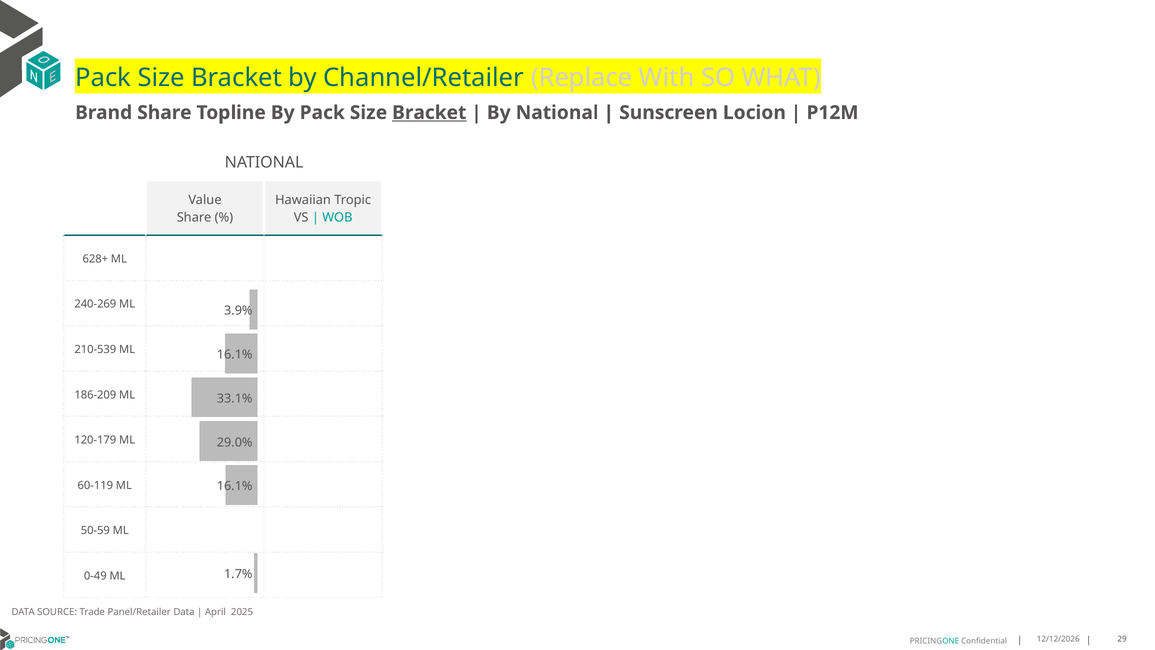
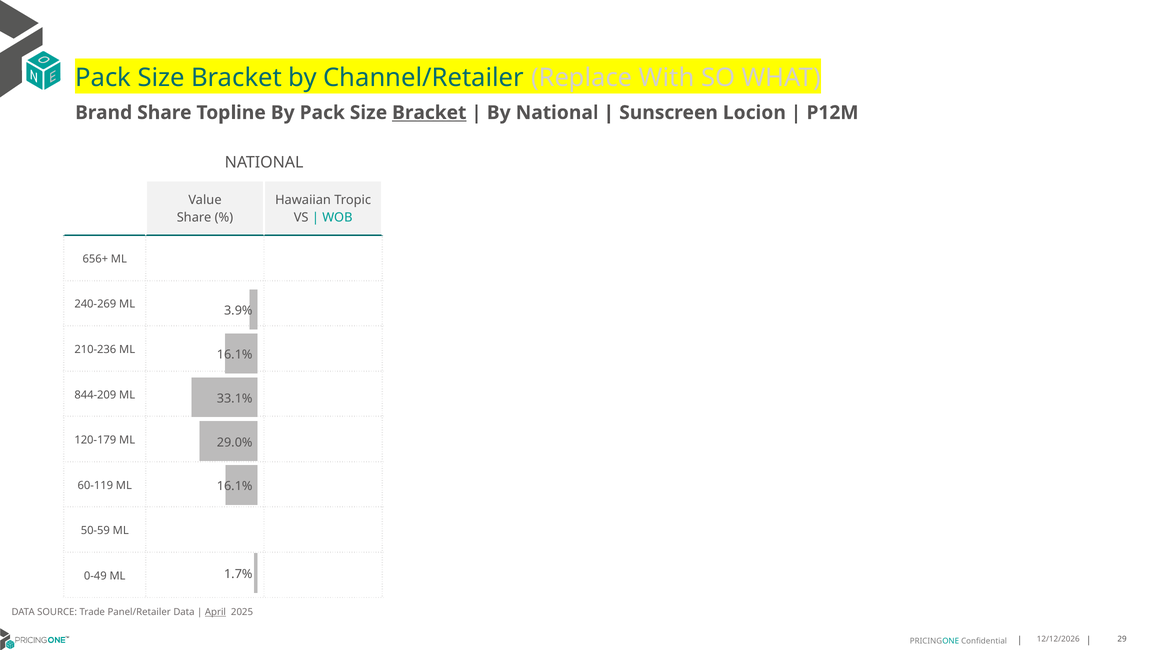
628+: 628+ -> 656+ (95, 259)
210-539: 210-539 -> 210-236 (95, 349)
186-209: 186-209 -> 844-209 (95, 395)
April underline: none -> present (215, 612)
